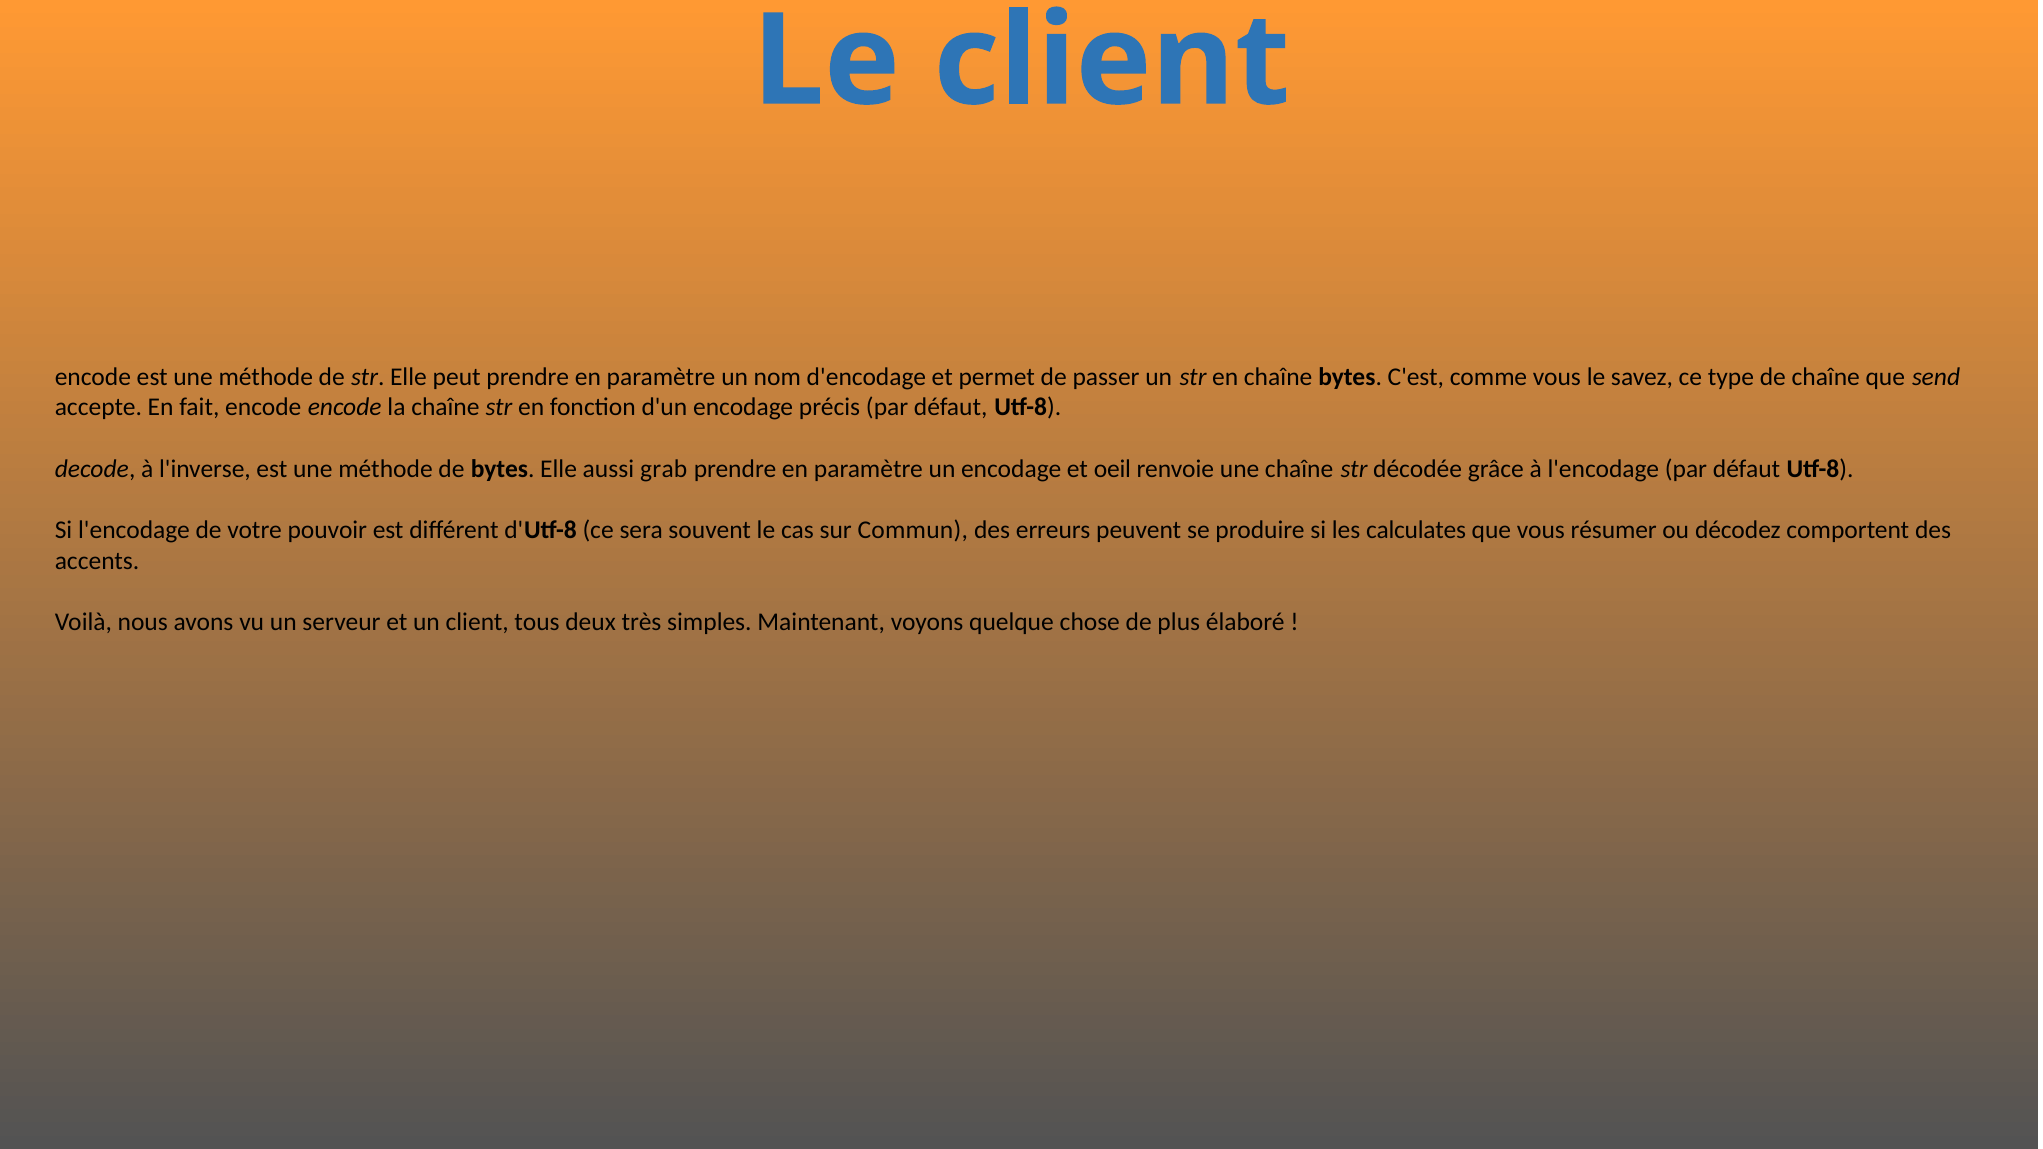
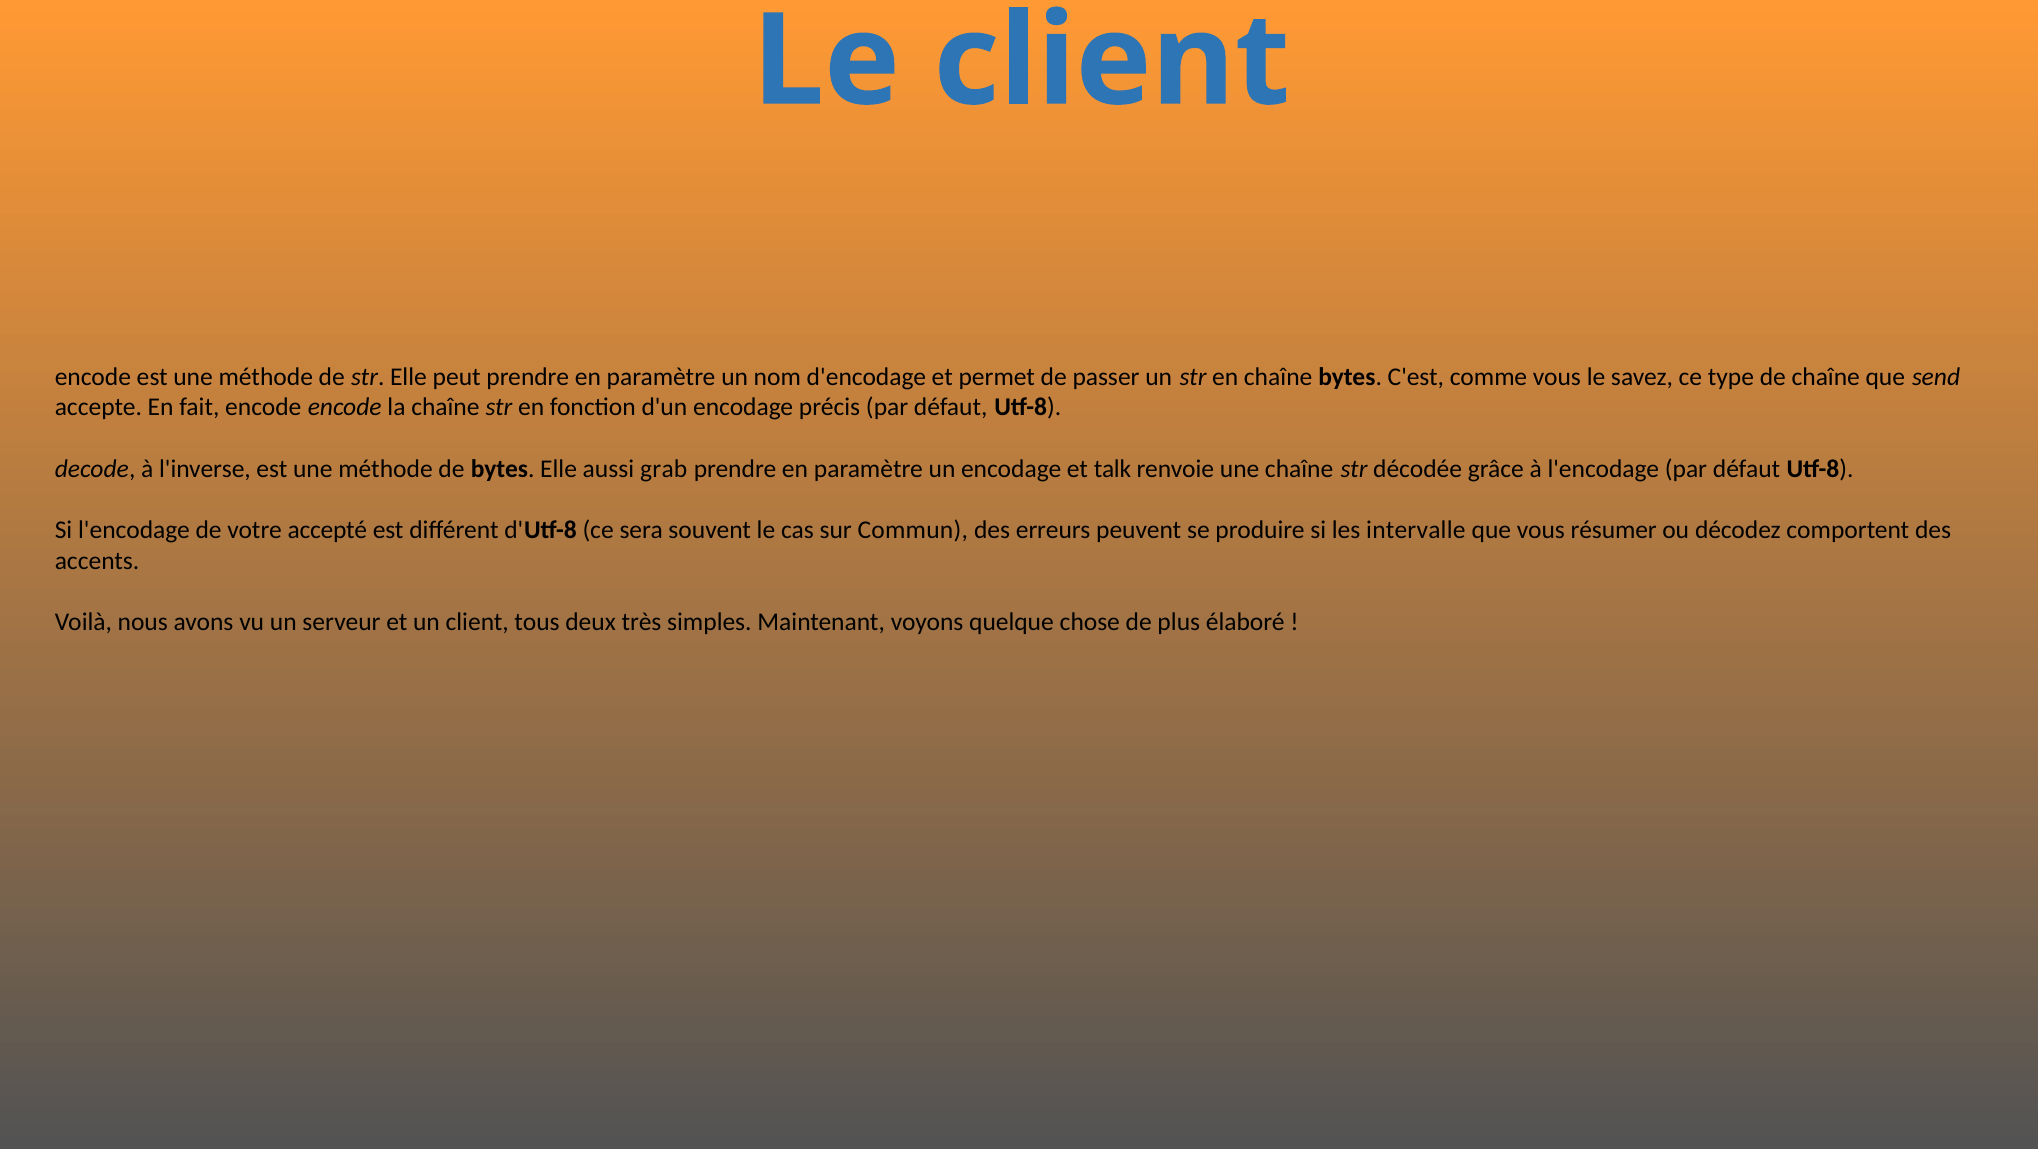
oeil: oeil -> talk (1112, 469)
pouvoir: pouvoir -> accepté (327, 530)
calculates: calculates -> intervalle (1416, 530)
